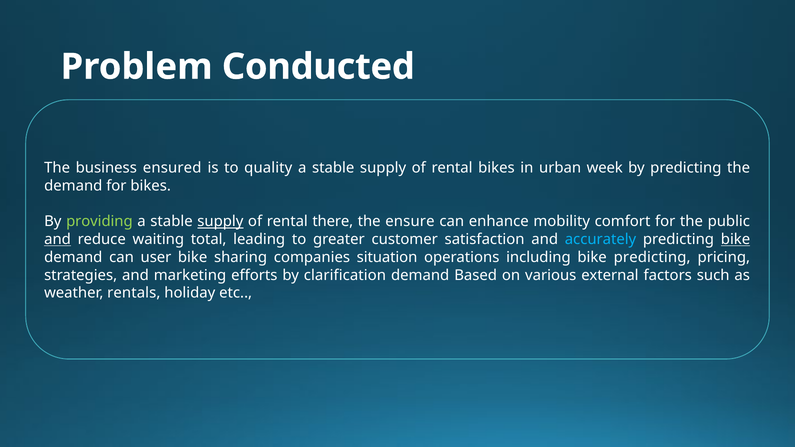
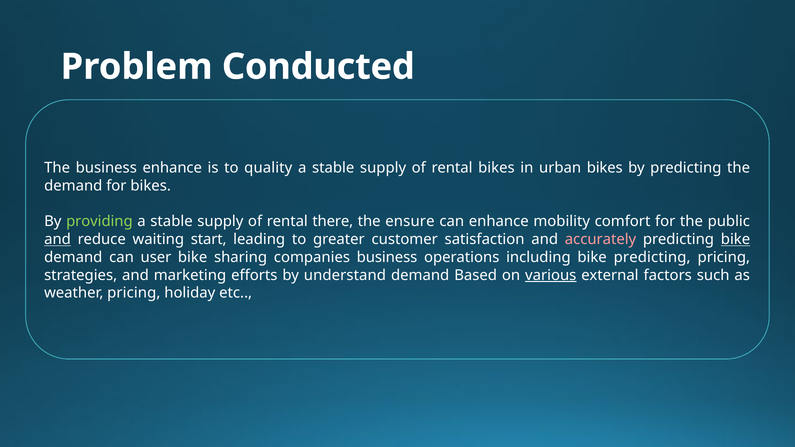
business ensured: ensured -> enhance (172, 168)
urban week: week -> bikes (605, 168)
supply underline: present -> none (220, 222)
total: total -> start (209, 239)
accurately colour: light blue -> pink (600, 239)
companies situation: situation -> business (387, 257)
clarification: clarification -> understand (345, 275)
various underline: none -> present (551, 275)
weather rentals: rentals -> pricing (134, 293)
